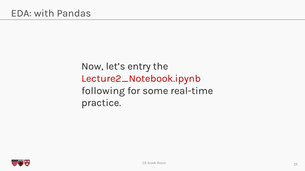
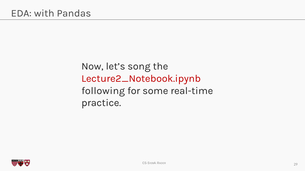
entry: entry -> song (139, 67)
